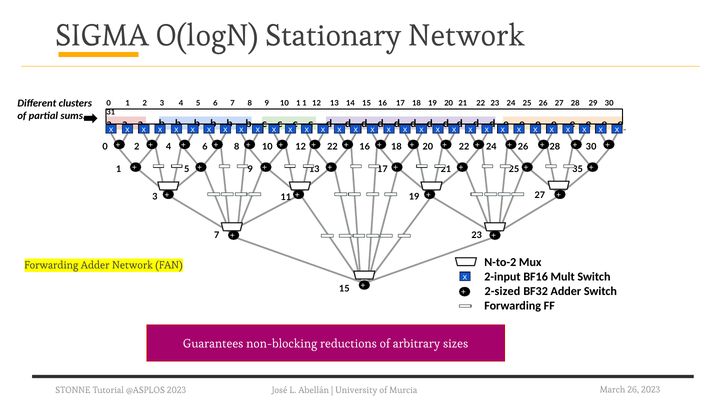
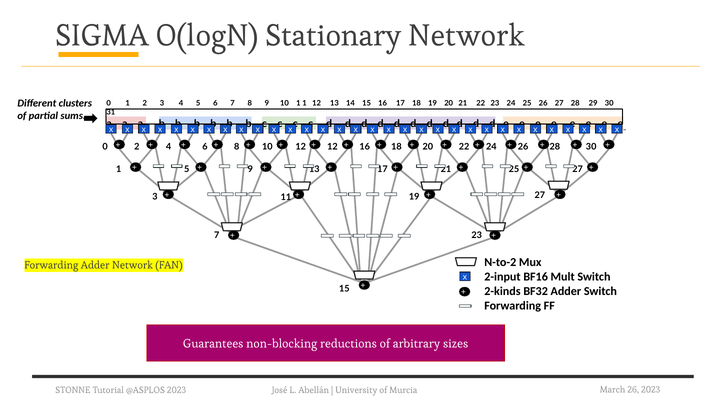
12 22: 22 -> 12 (332, 147)
17 35: 35 -> 27 (578, 170)
2-sized: 2-sized -> 2-kinds (502, 291)
